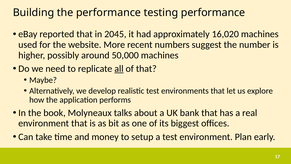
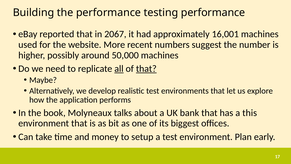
2045: 2045 -> 2067 (115, 34)
16,020: 16,020 -> 16,001 (225, 34)
that underline: none -> present (146, 69)
real: real -> this (250, 113)
